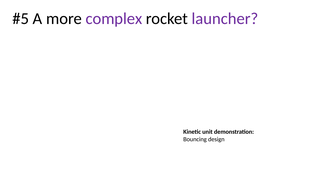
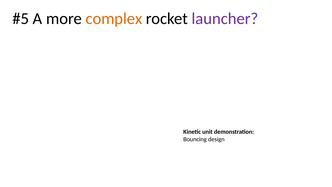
complex colour: purple -> orange (114, 19)
